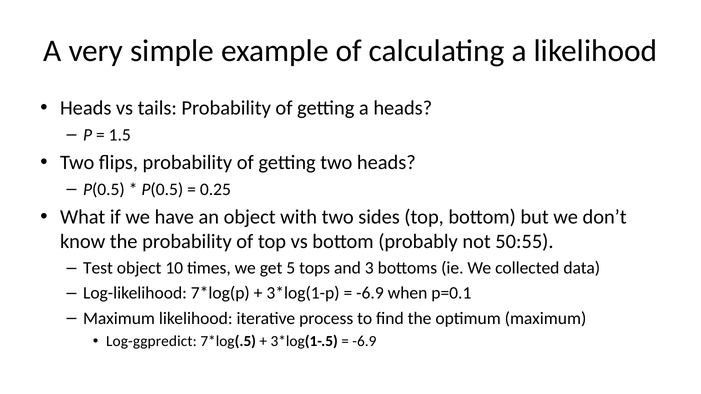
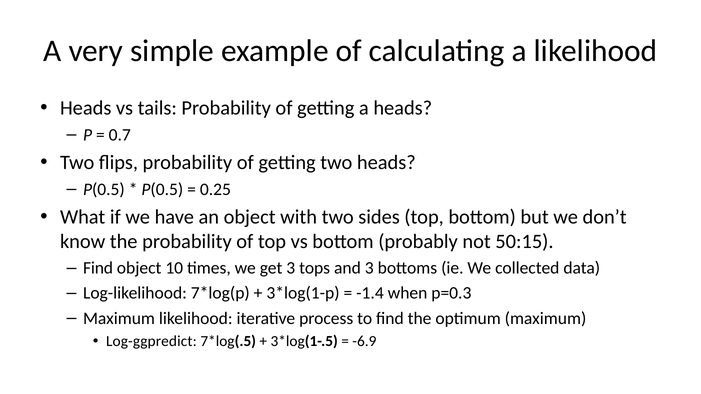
1.5: 1.5 -> 0.7 (120, 135)
50:55: 50:55 -> 50:15 (524, 242)
Test: Test -> Find (98, 268)
get 5: 5 -> 3 (291, 268)
-6.9: -6.9 -> -1.4 (370, 293)
p=0.1: p=0.1 -> p=0.3 (451, 293)
